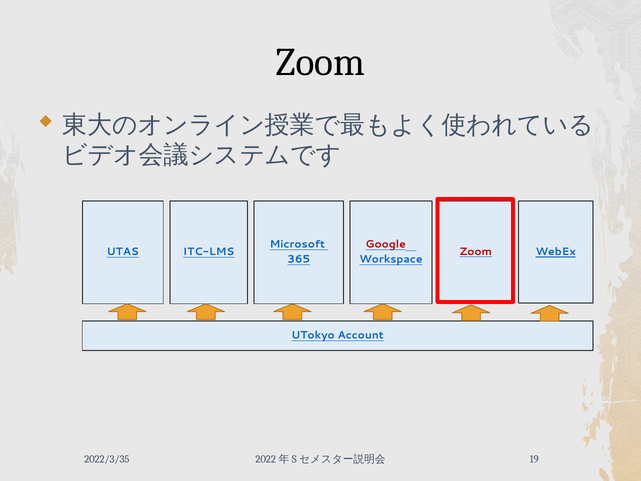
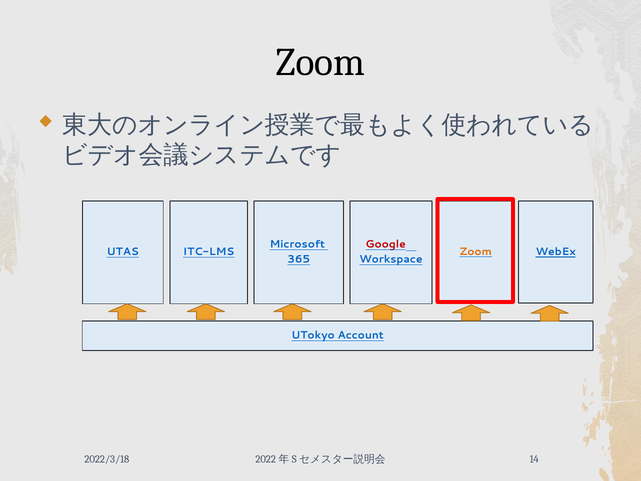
Zoom colour: red -> orange (476, 251)
2022/3/35: 2022/3/35 -> 2022/3/18 (107, 459)
19: 19 -> 14 (534, 459)
